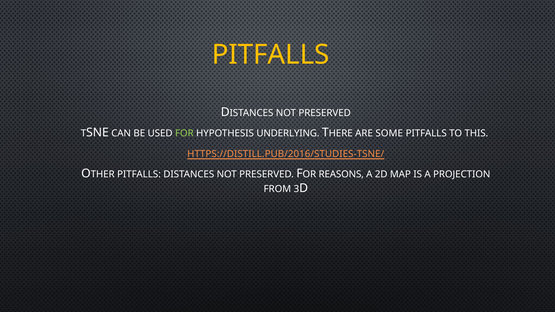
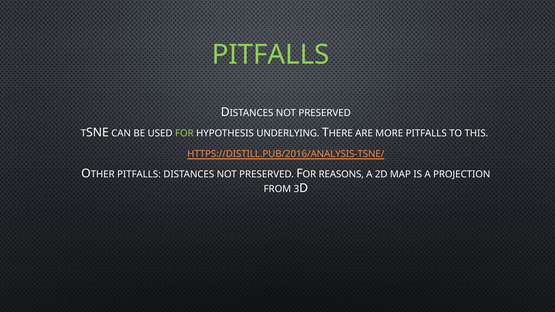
PITFALLS colour: yellow -> light green (271, 55)
SOME: SOME -> MORE (389, 133)
HTTPS://DISTILL.PUB/2016/STUDIES-TSNE/: HTTPS://DISTILL.PUB/2016/STUDIES-TSNE/ -> HTTPS://DISTILL.PUB/2016/ANALYSIS-TSNE/ (286, 154)
